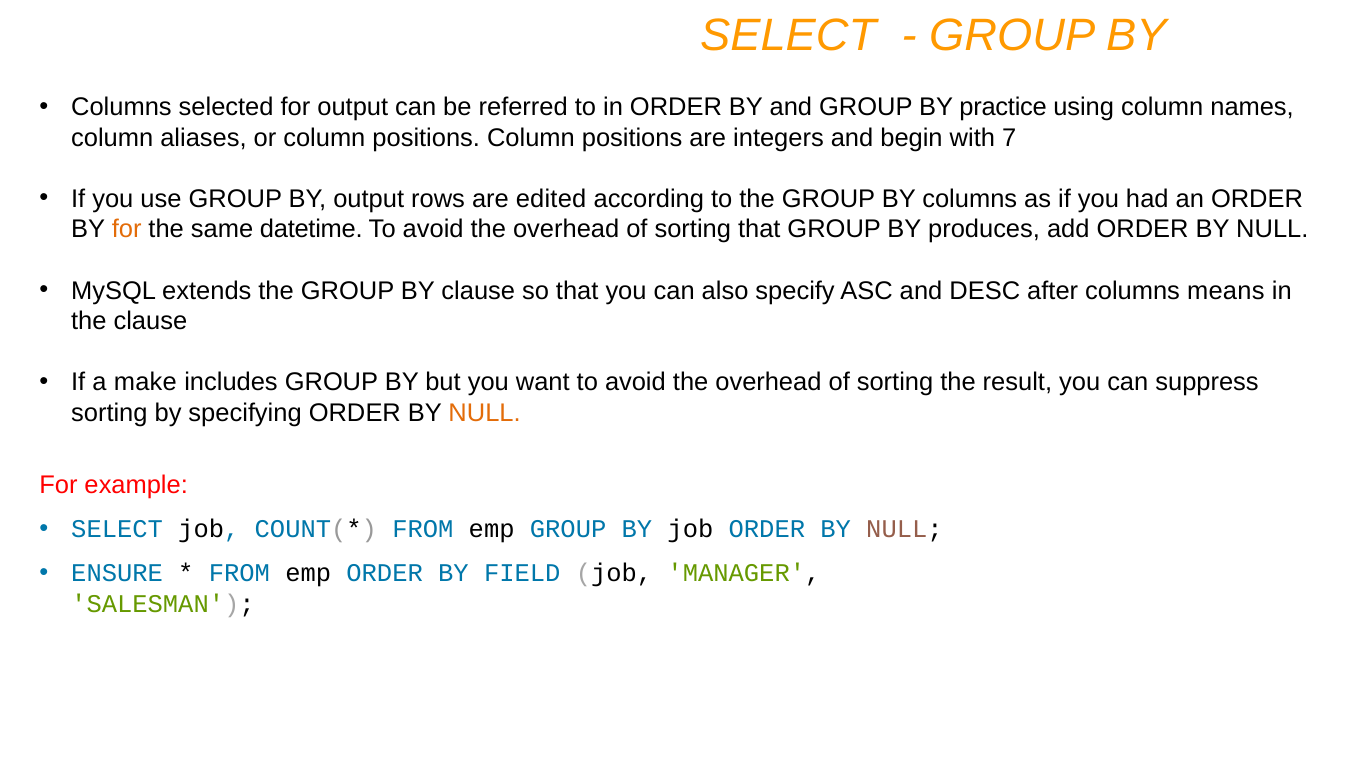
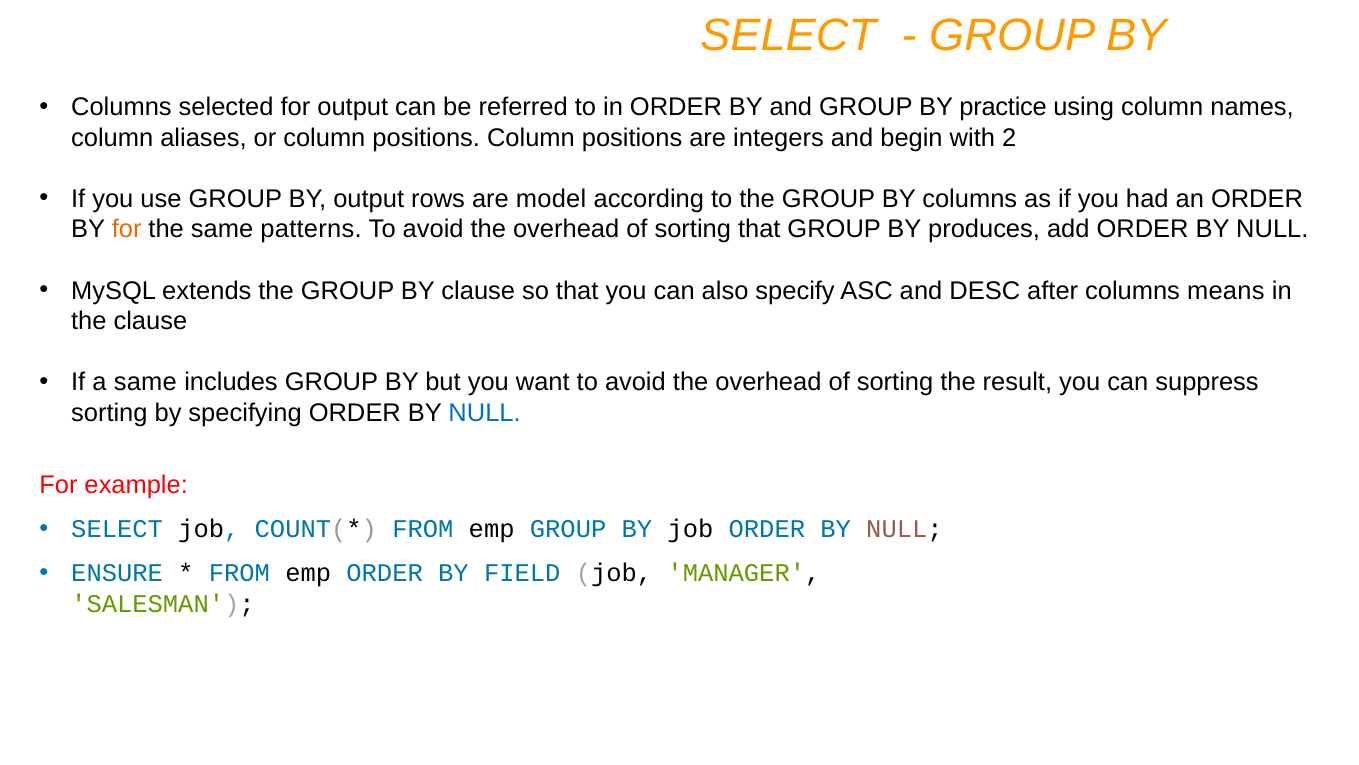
7: 7 -> 2 (1009, 138)
edited: edited -> model (551, 199)
datetime: datetime -> patterns (311, 229)
a make: make -> same (145, 382)
NULL colour: orange -> blue (485, 413)
